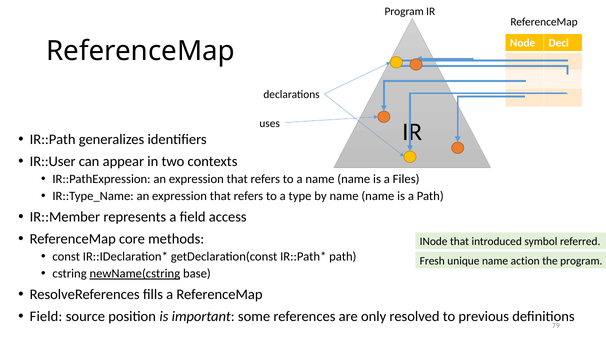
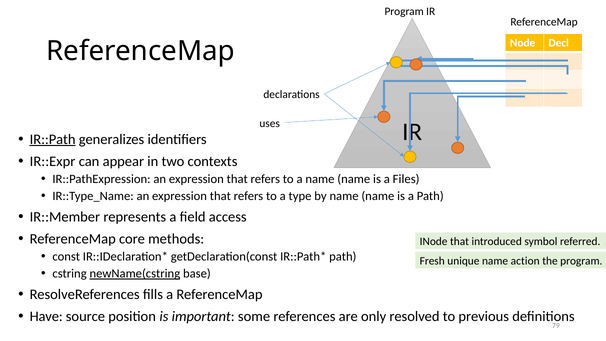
IR::Path underline: none -> present (53, 139)
IR::User: IR::User -> IR::Expr (53, 161)
Field: Field -> Have (46, 316)
